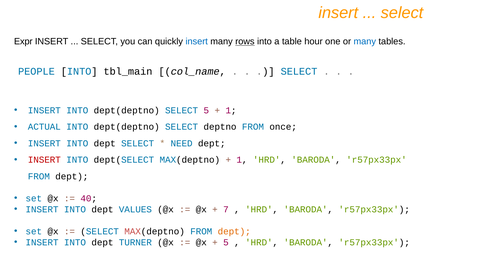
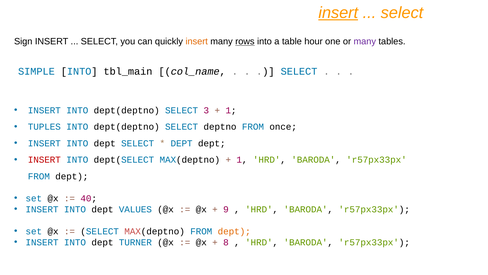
insert underline: none -> present (338, 13)
Expr: Expr -> Sign (23, 41)
insert colour: blue -> orange (197, 41)
many colour: blue -> purple (365, 41)
PEOPLE: PEOPLE -> SIMPLE (36, 71)
SELECT 5: 5 -> 3 (206, 110)
ACTUAL: ACTUAL -> TUPLES (44, 127)
NEED: NEED -> DEPT (182, 143)
7: 7 -> 9 (226, 209)
5: 5 -> 8 (226, 242)
